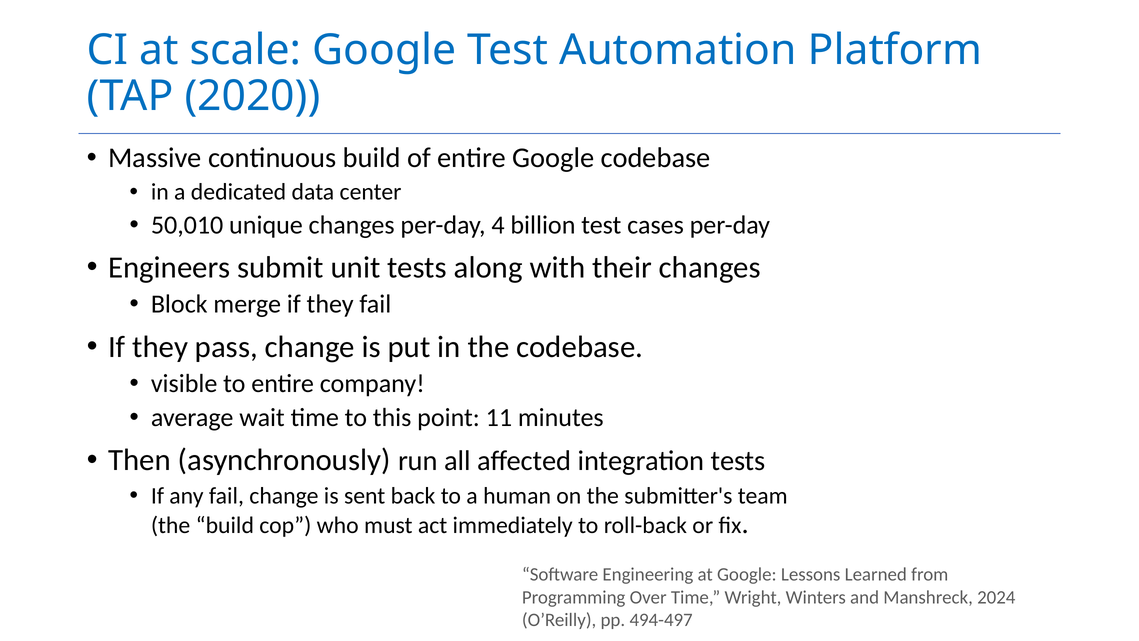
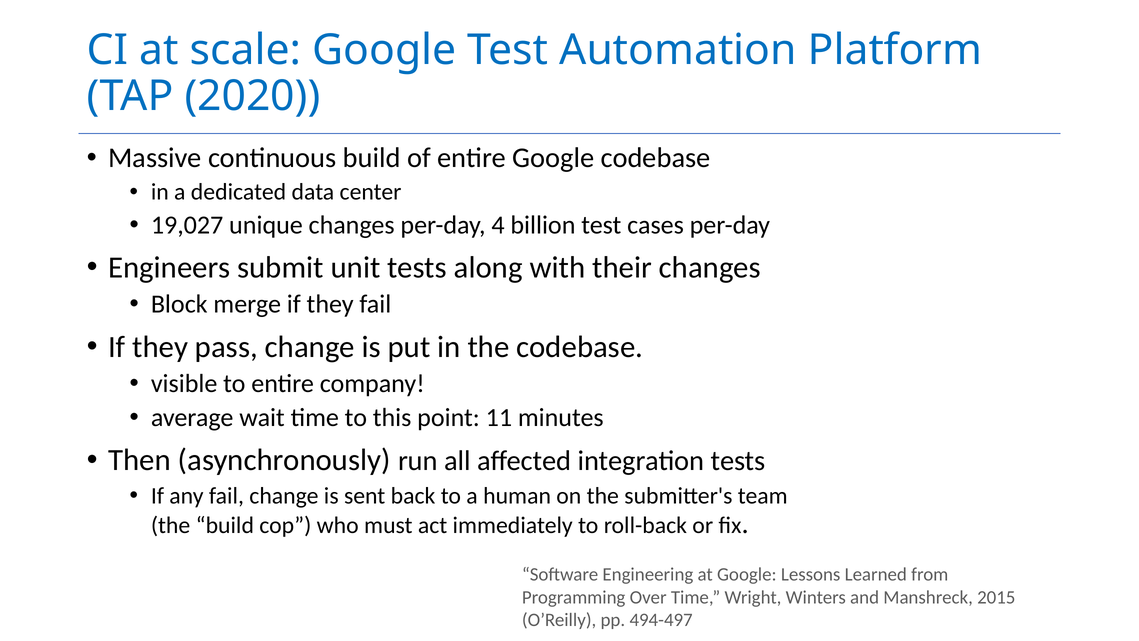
50,010: 50,010 -> 19,027 (187, 225)
2024: 2024 -> 2015 (996, 597)
